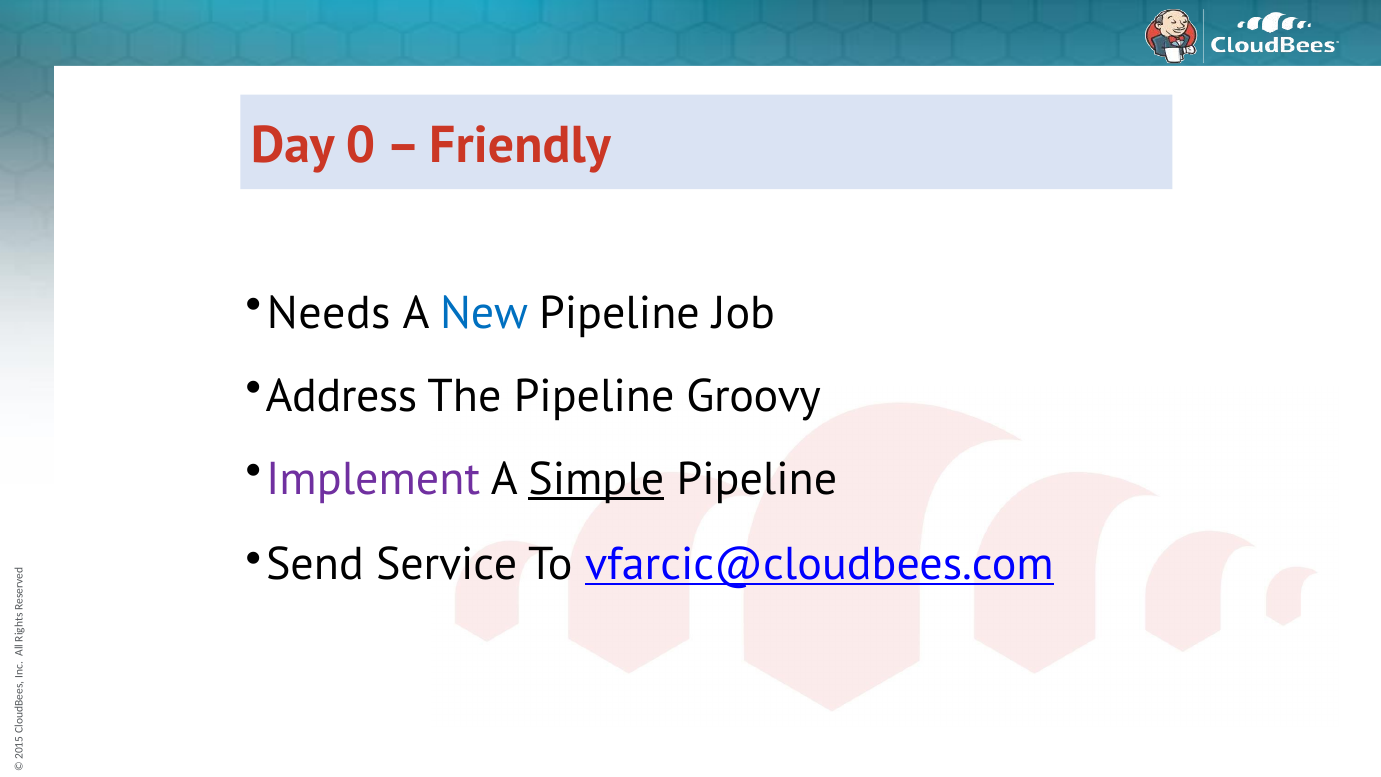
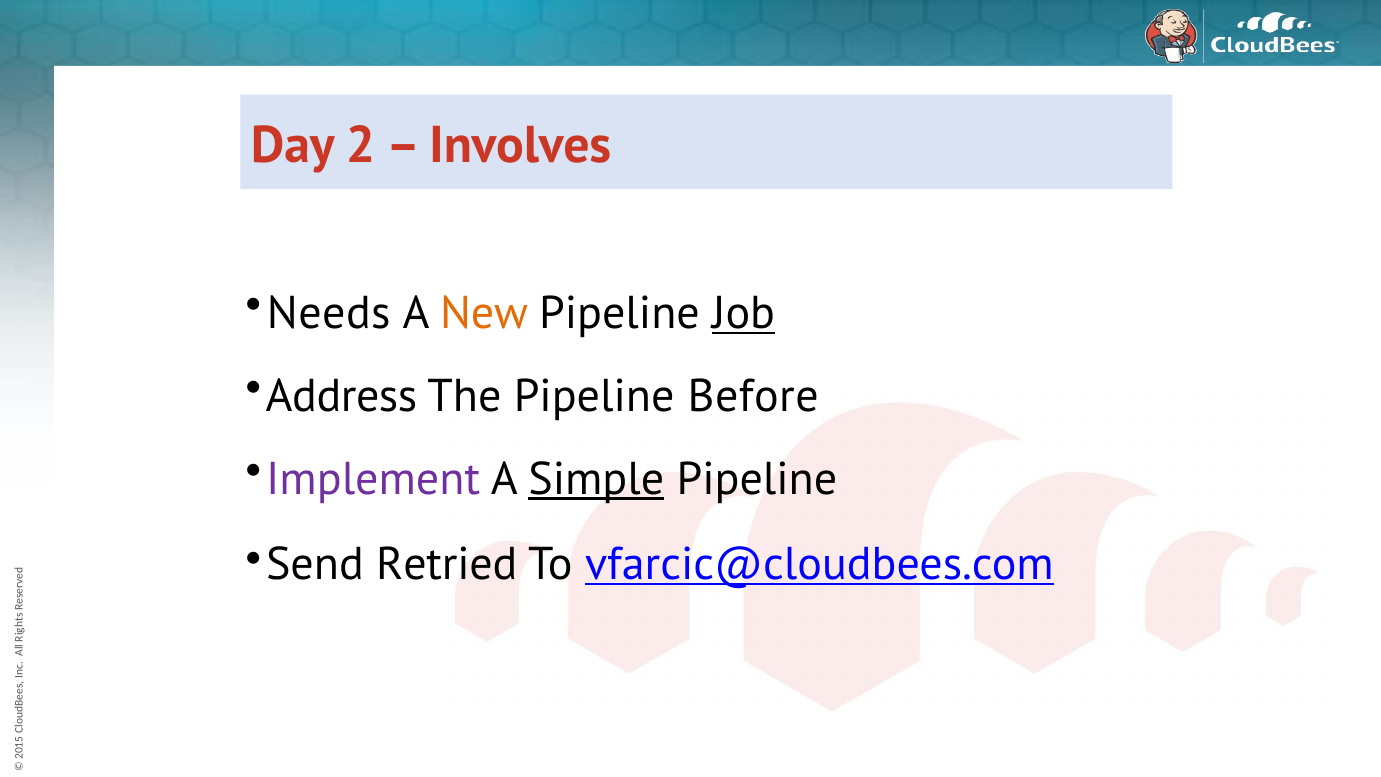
Day 0: 0 -> 2 (361, 145)
Friendly: Friendly -> Involves (520, 145)
New colour: blue -> orange (484, 313)
Job underline: none -> present (744, 313)
Groovy: Groovy -> Before (753, 396)
Service: Service -> Retried (447, 564)
